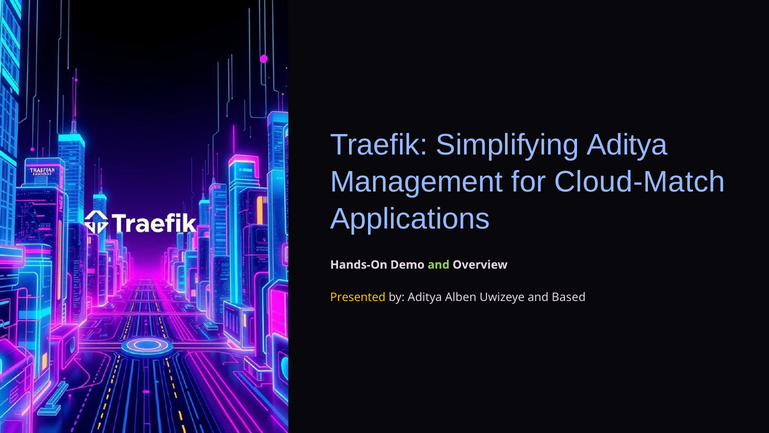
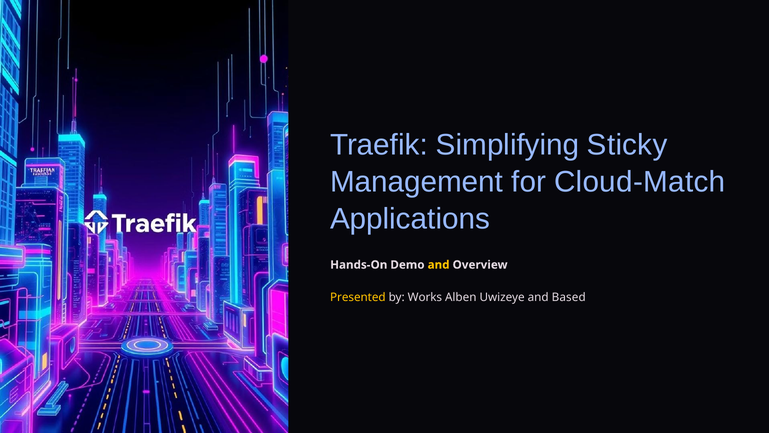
Simplifying Aditya: Aditya -> Sticky (627, 145)
and colour: light green -> yellow (439, 265)
by Aditya: Aditya -> Works (425, 297)
